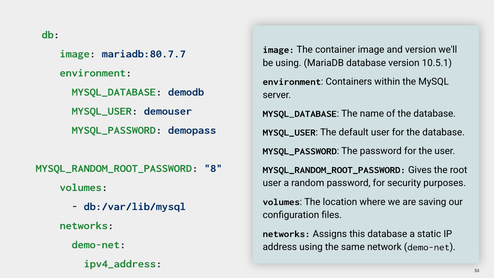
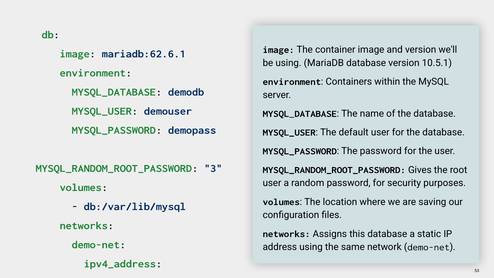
mariadb:80.7.7: mariadb:80.7.7 -> mariadb:62.6.1 (144, 54)
8: 8 -> 3 (213, 168)
